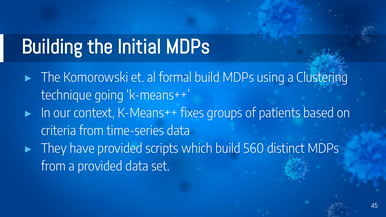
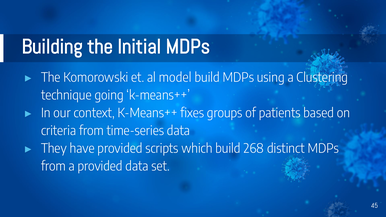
formal: formal -> model (175, 78)
560: 560 -> 268 (254, 149)
